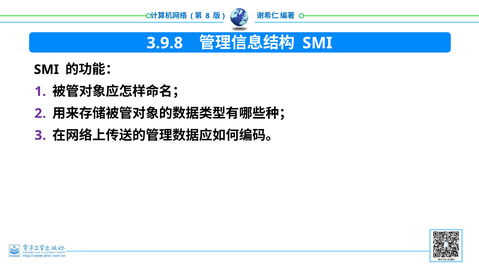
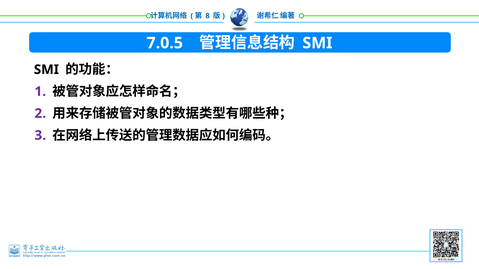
3.9.8: 3.9.8 -> 7.0.5 (165, 43)
